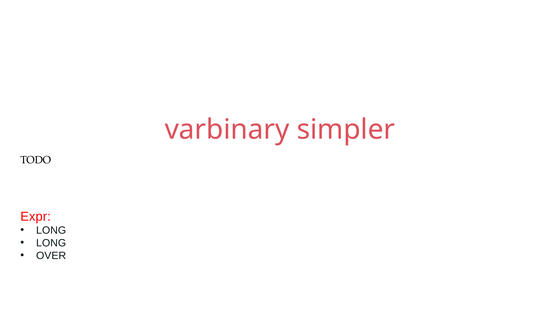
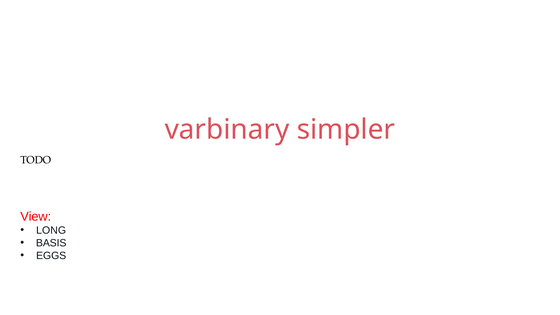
Expr: Expr -> View (36, 217)
LONG: LONG -> BASIS (51, 243)
OVER: OVER -> EGGS (51, 256)
